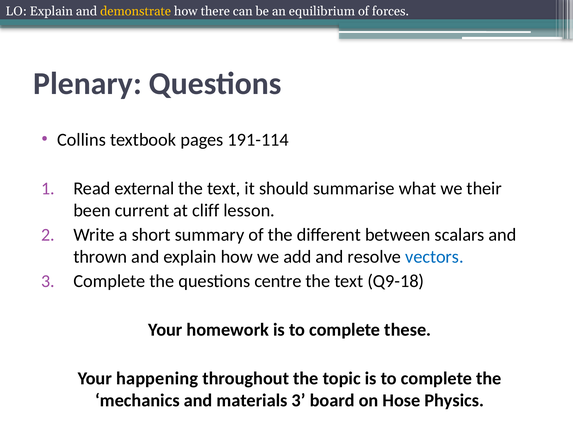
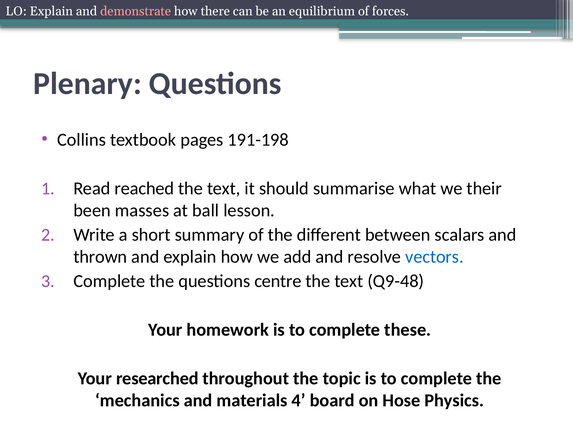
demonstrate colour: yellow -> pink (136, 11)
191-114: 191-114 -> 191-198 (258, 140)
external: external -> reached (144, 188)
current: current -> masses (142, 210)
cliff: cliff -> ball (206, 210)
Q9-18: Q9-18 -> Q9-48 (396, 281)
happening: happening -> researched (157, 378)
materials 3: 3 -> 4 (299, 400)
